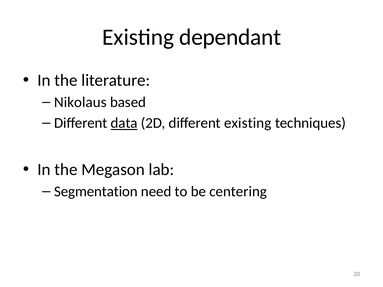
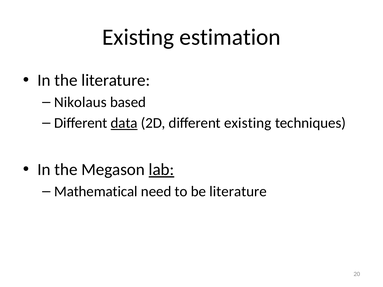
dependant: dependant -> estimation (230, 37)
lab underline: none -> present (161, 170)
Segmentation: Segmentation -> Mathematical (96, 192)
be centering: centering -> literature (238, 192)
